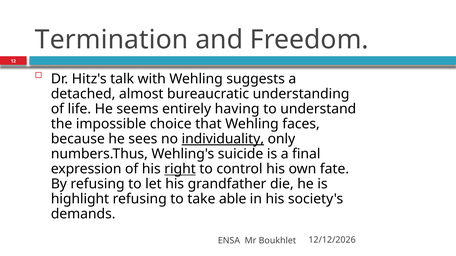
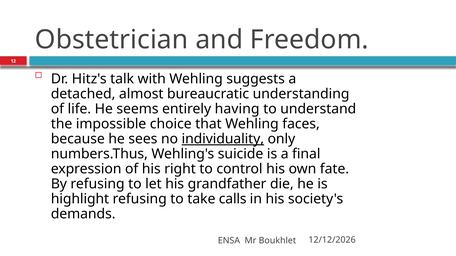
Termination: Termination -> Obstetrician (112, 40)
right underline: present -> none (180, 169)
able: able -> calls (233, 199)
